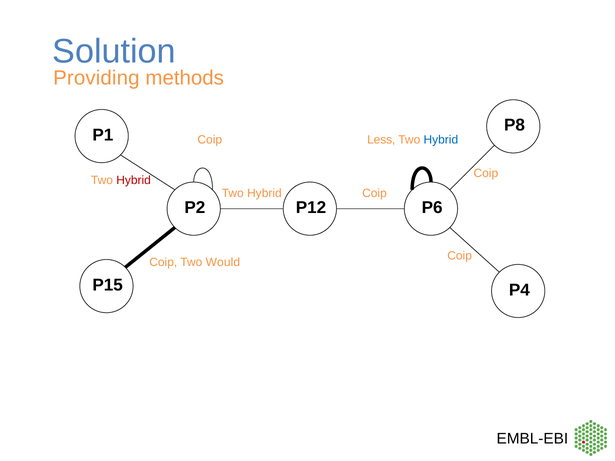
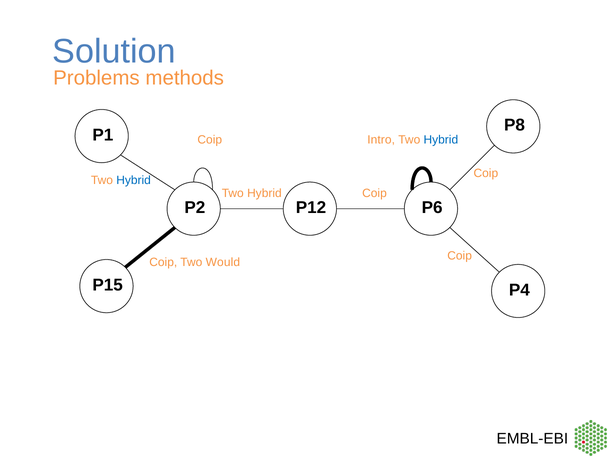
Providing: Providing -> Problems (96, 78)
Less: Less -> Intro (381, 140)
Hybrid colour: red -> blue (134, 180)
